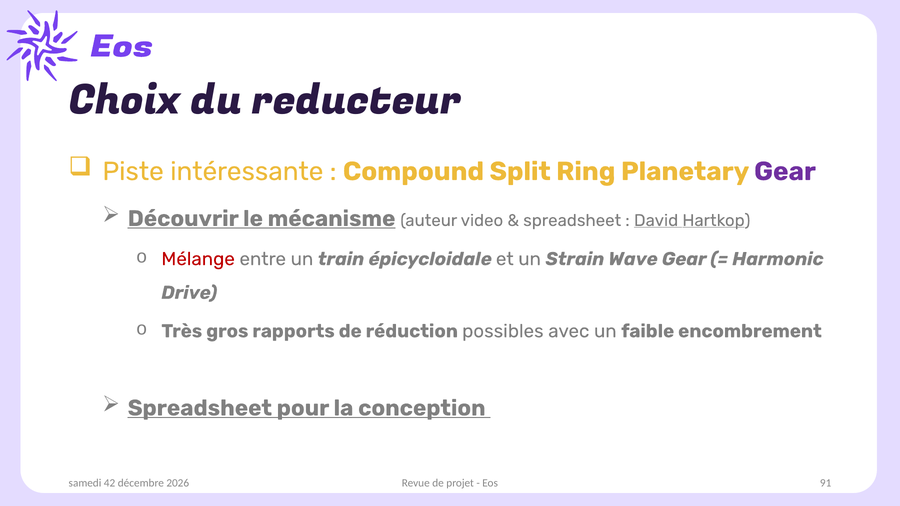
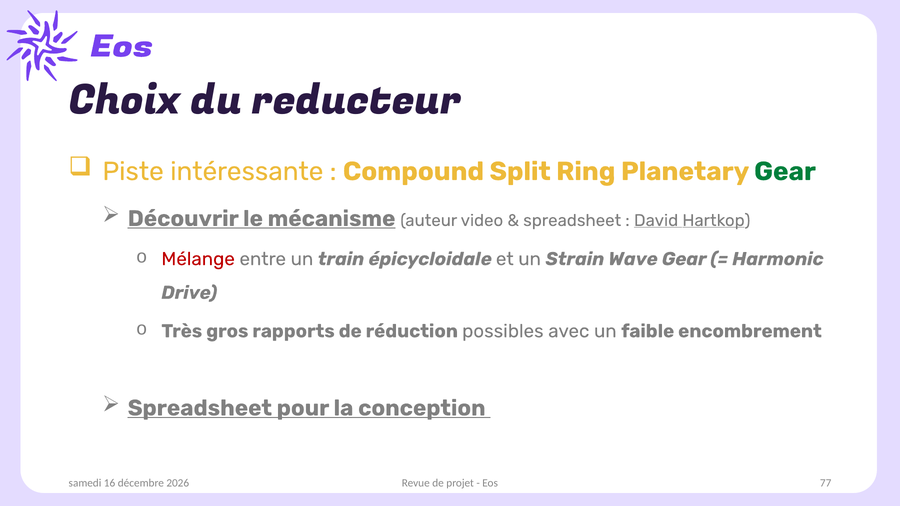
Gear colour: purple -> green (785, 171)
42: 42 -> 16 (110, 483)
91: 91 -> 77 (826, 483)
